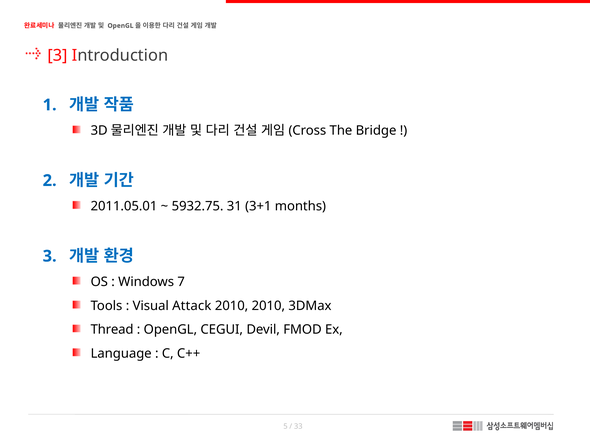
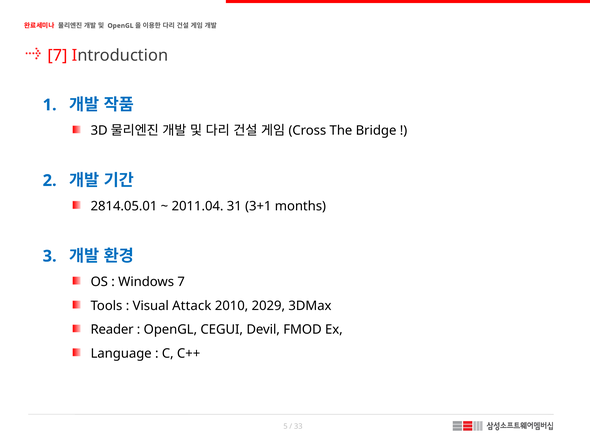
3: 3 -> 7 (57, 55)
2011.05.01: 2011.05.01 -> 2814.05.01 (124, 206)
5932.75: 5932.75 -> 2011.04 (198, 206)
2010 2010: 2010 -> 2029 (268, 306)
Thread: Thread -> Reader (112, 330)
